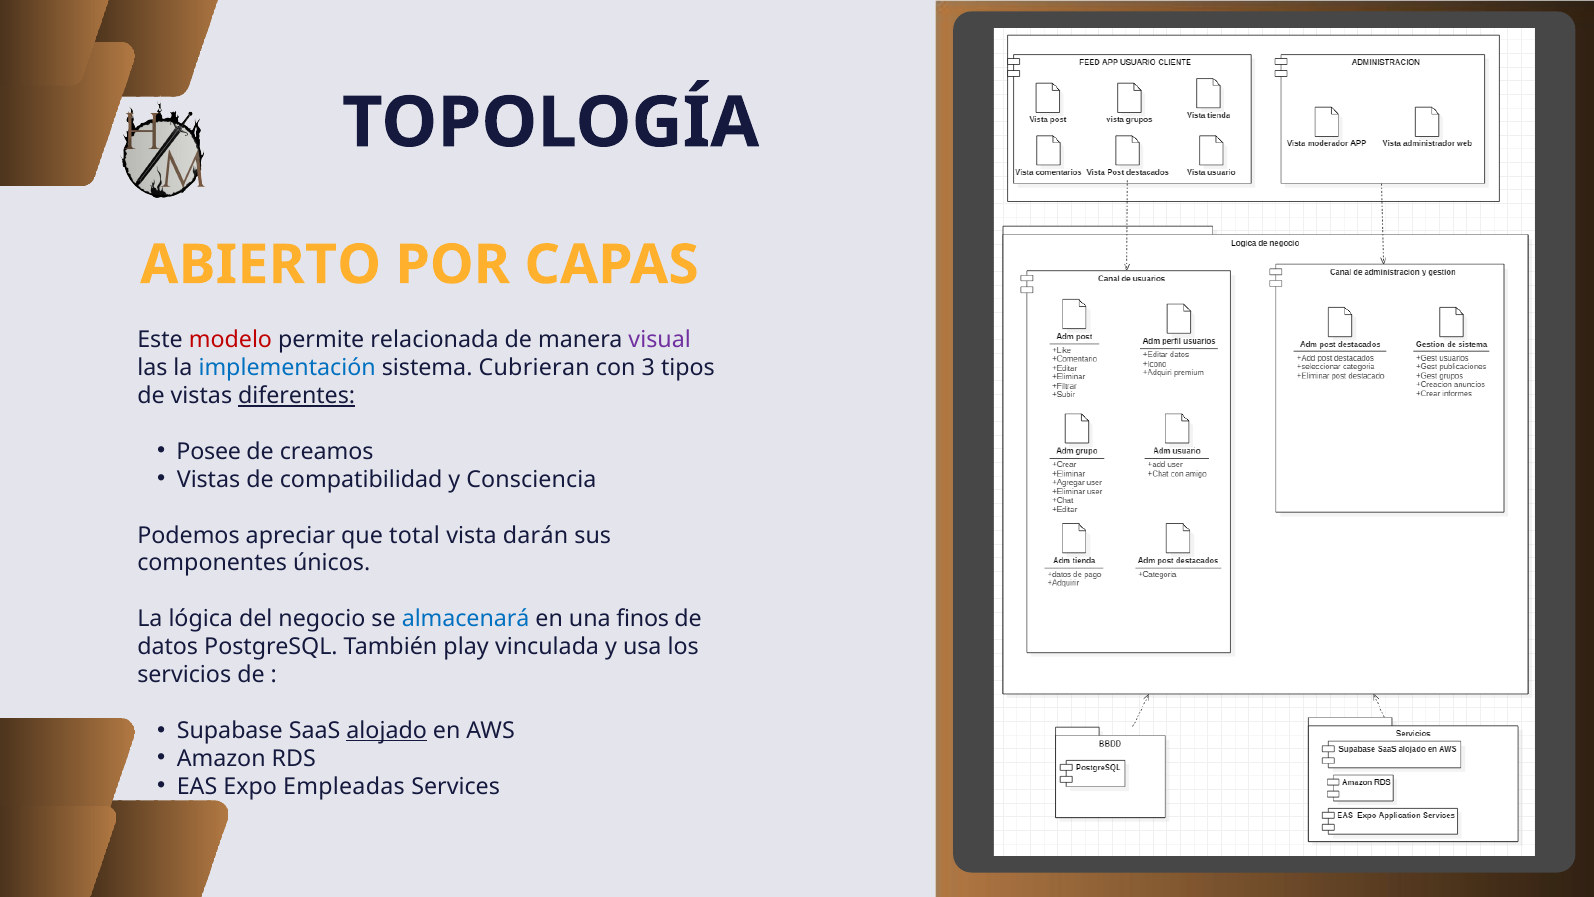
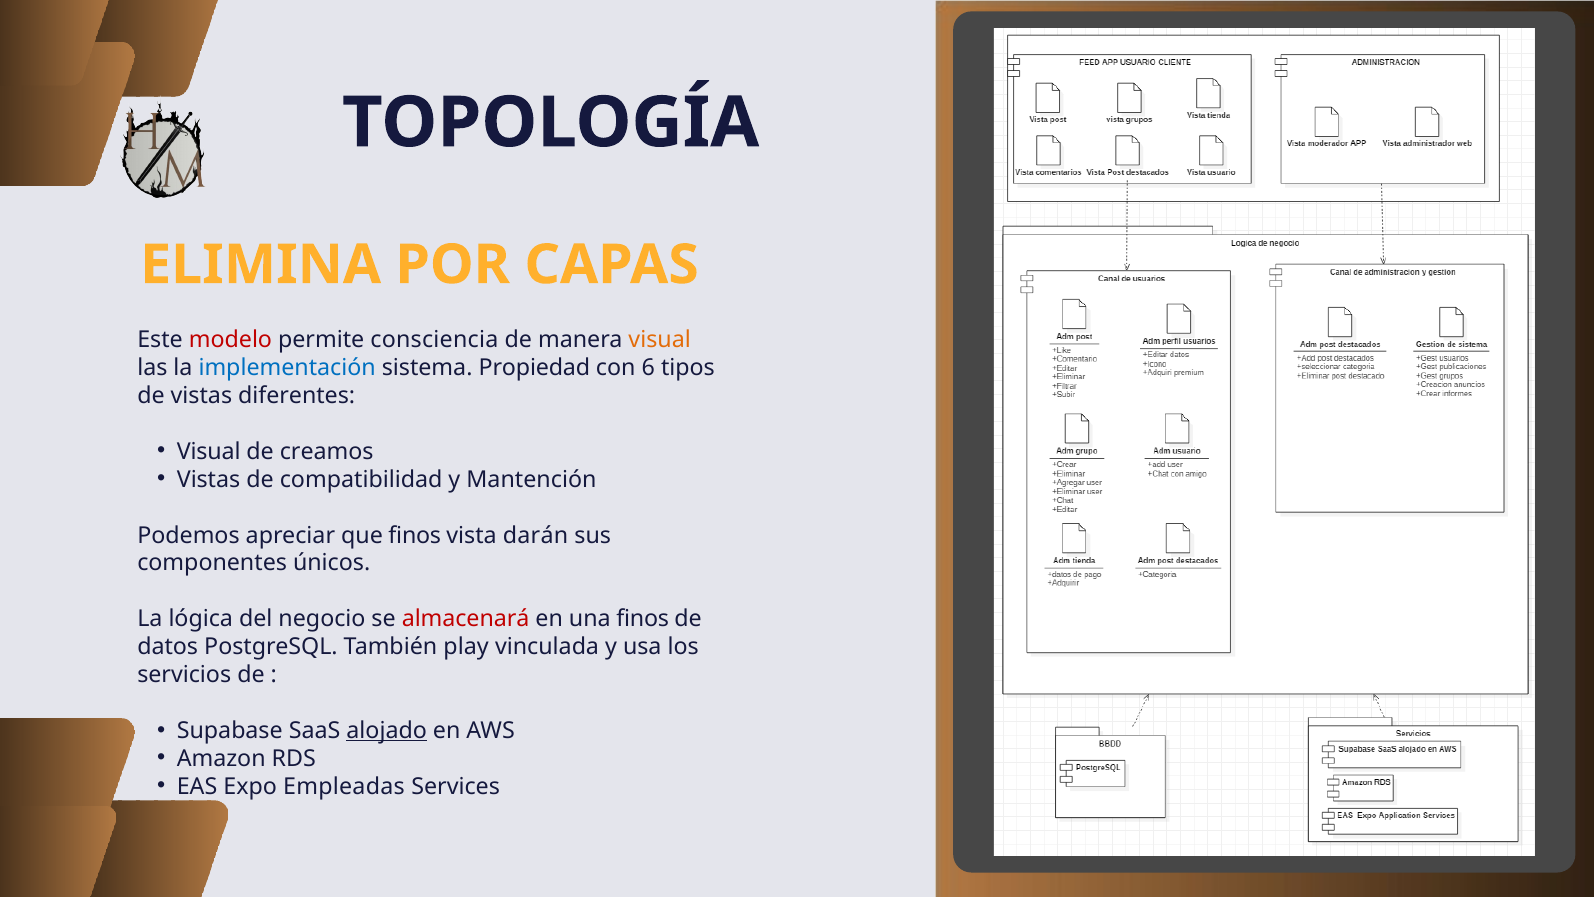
ABIERTO: ABIERTO -> ELIMINA (261, 265)
relacionada: relacionada -> consciencia (434, 340)
visual colour: purple -> orange (660, 340)
Cubrieran: Cubrieran -> Propiedad (534, 368)
3: 3 -> 6 (648, 368)
diferentes underline: present -> none (297, 396)
Posee: Posee -> Visual (209, 451)
Consciencia: Consciencia -> Mantención (531, 479)
que total: total -> finos (415, 535)
almacenará colour: blue -> red (466, 619)
